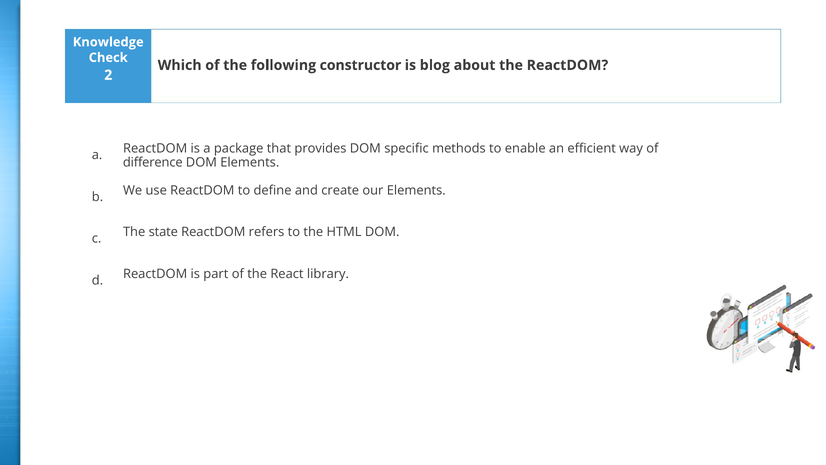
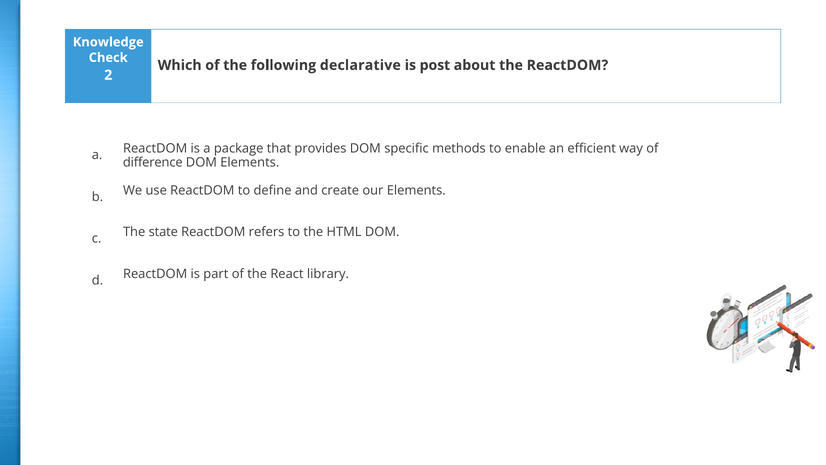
constructor: constructor -> declarative (360, 65)
blog: blog -> post (435, 65)
